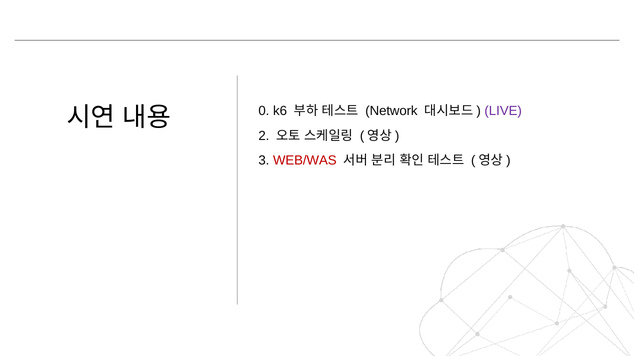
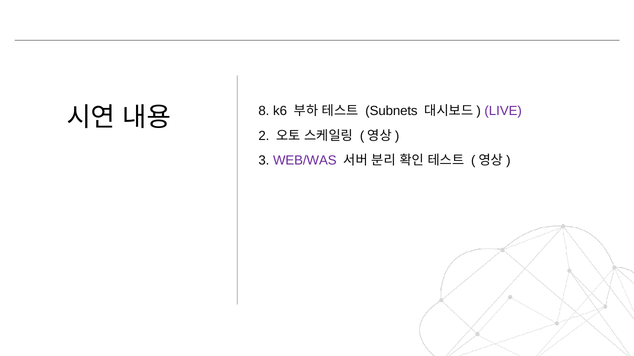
0: 0 -> 8 (264, 111)
Network: Network -> Subnets (391, 111)
WEB/WAS colour: red -> purple (305, 161)
